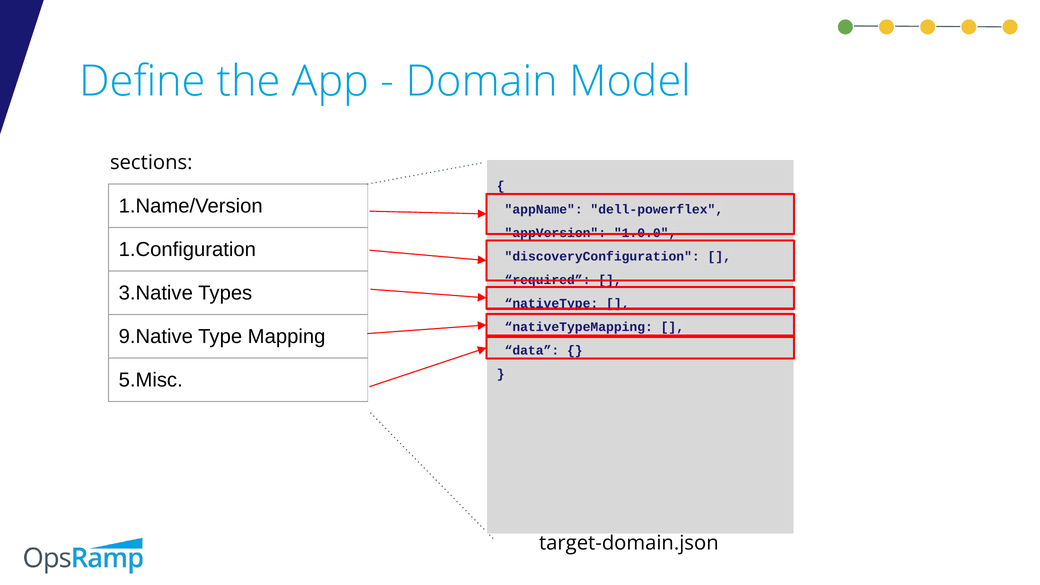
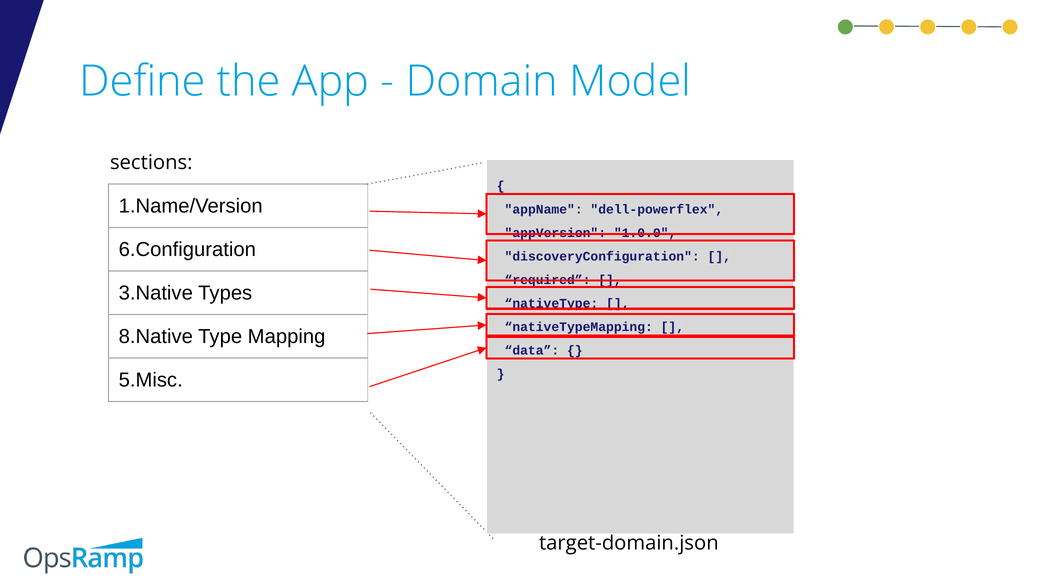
1.Configuration: 1.Configuration -> 6.Configuration (187, 250)
9.Native: 9.Native -> 8.Native (156, 337)
